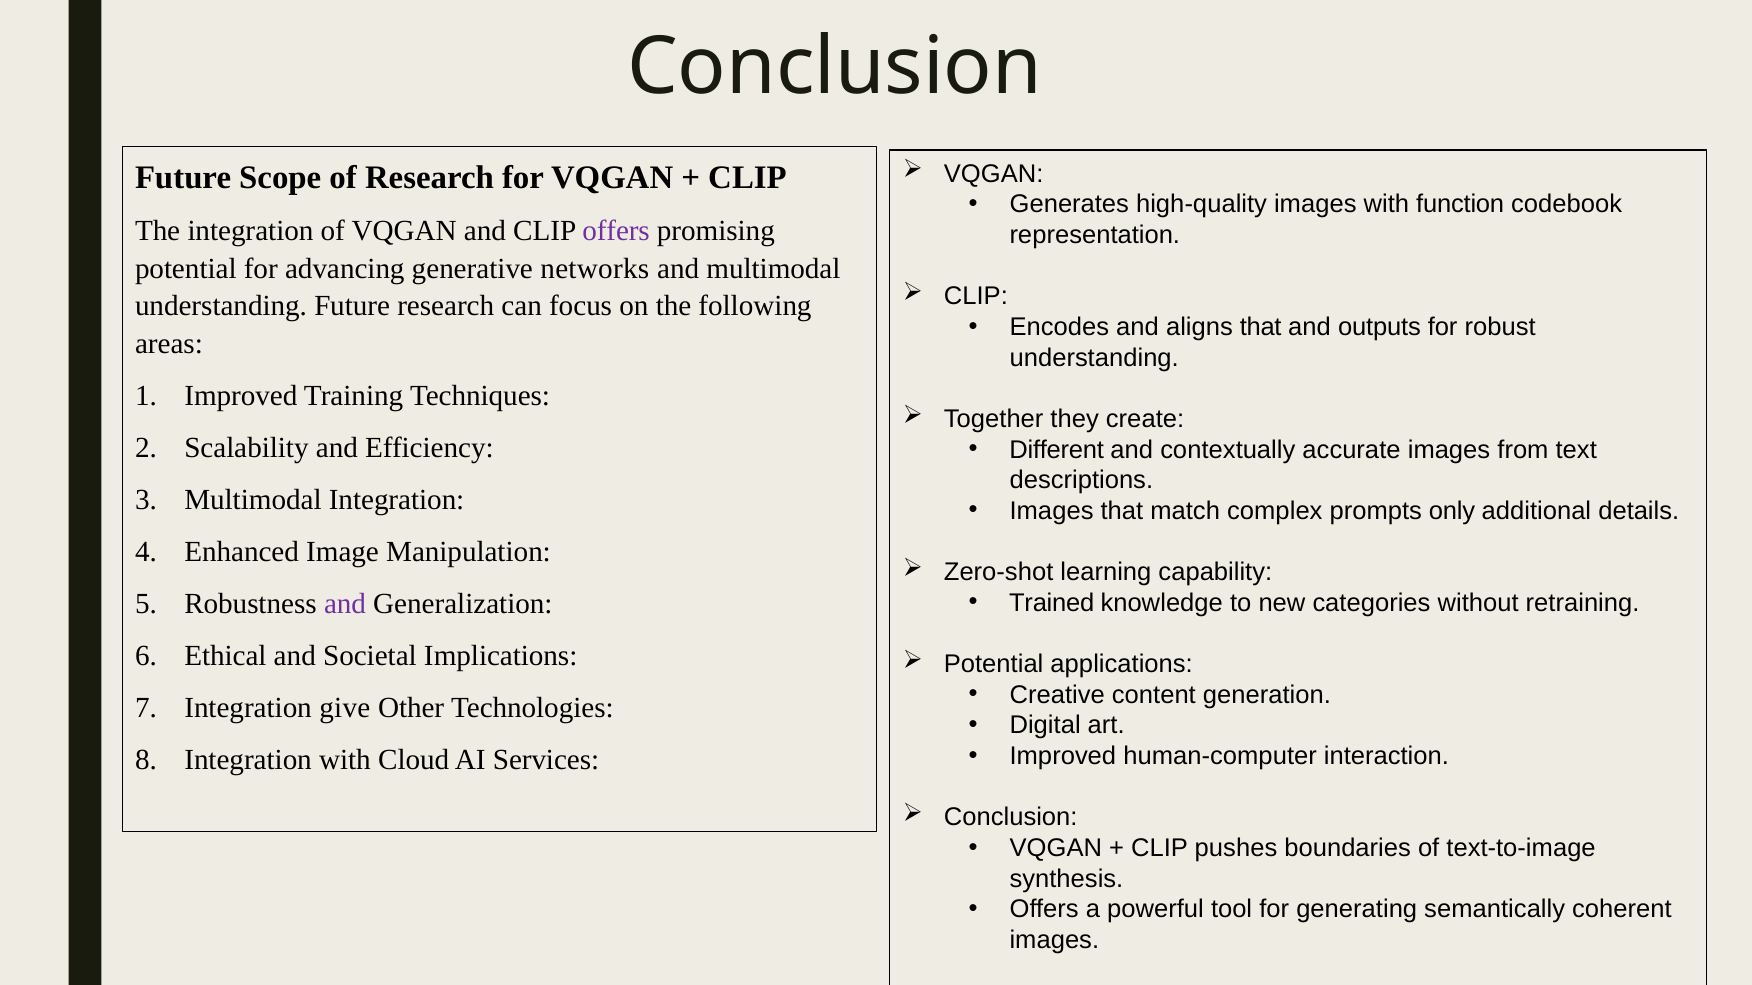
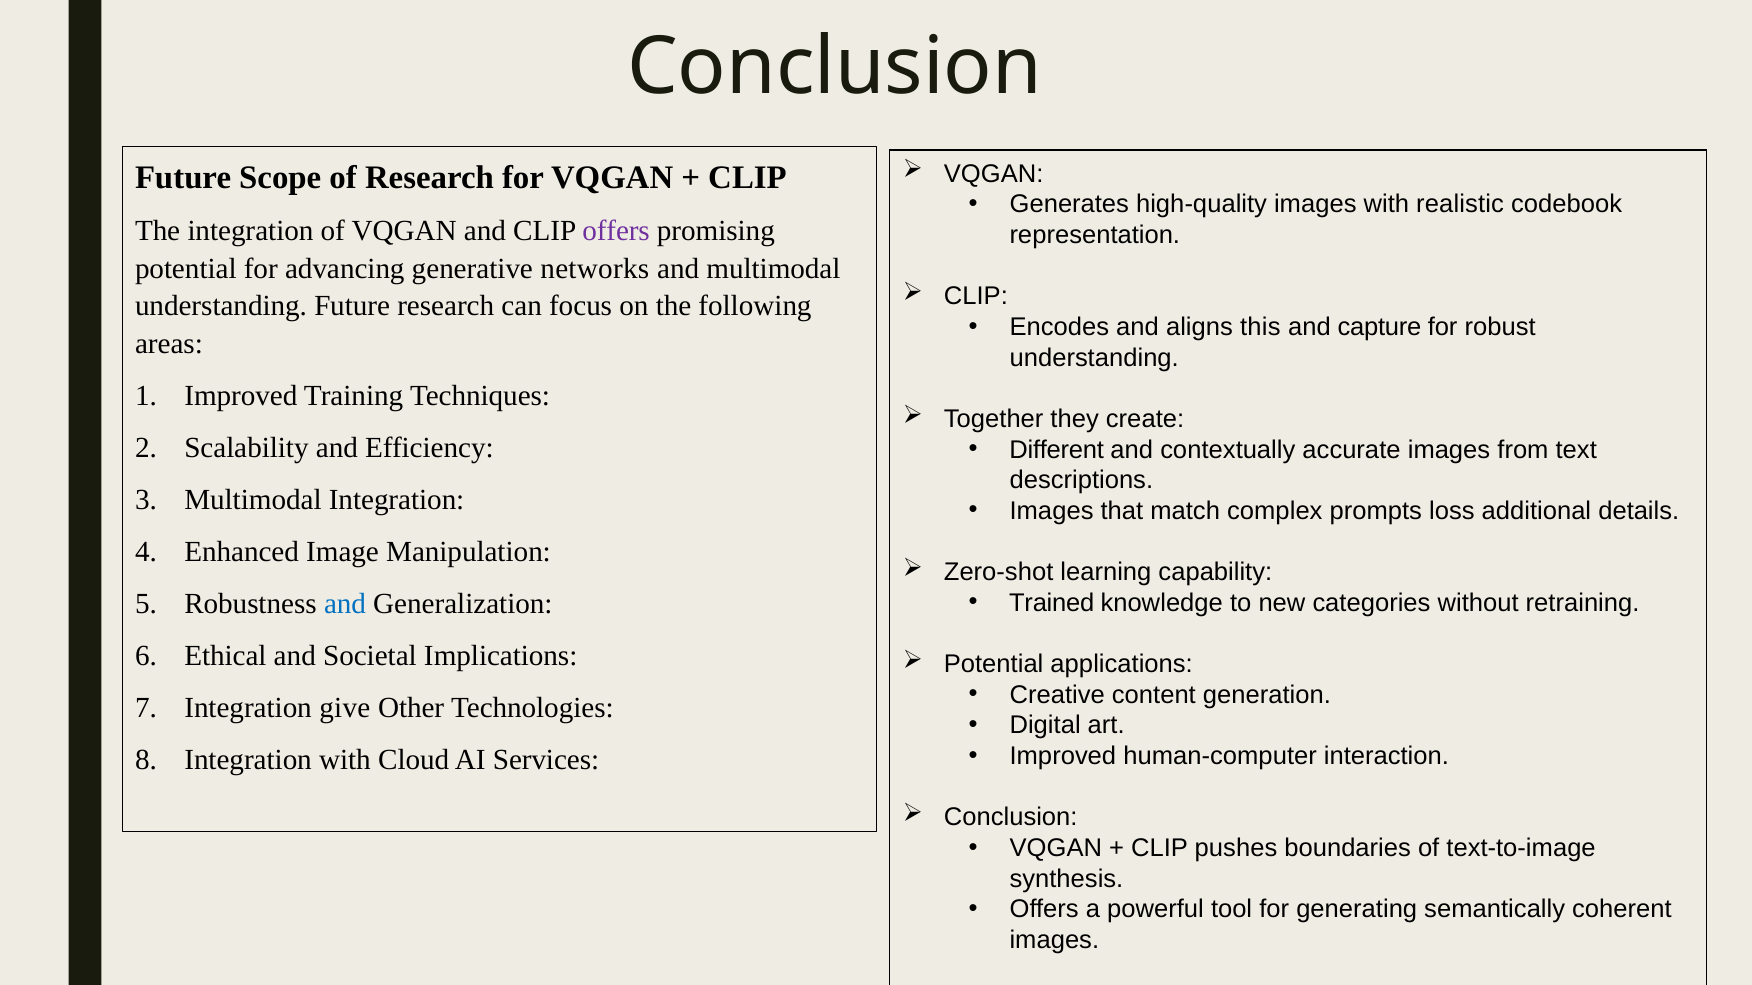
function: function -> realistic (1460, 204)
aligns that: that -> this (1260, 327)
outputs: outputs -> capture (1379, 327)
only: only -> loss (1452, 511)
and colour: purple -> blue (345, 604)
